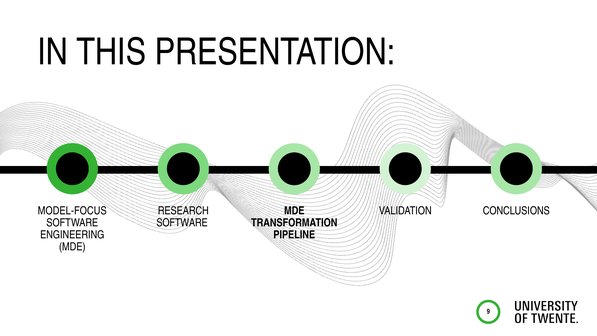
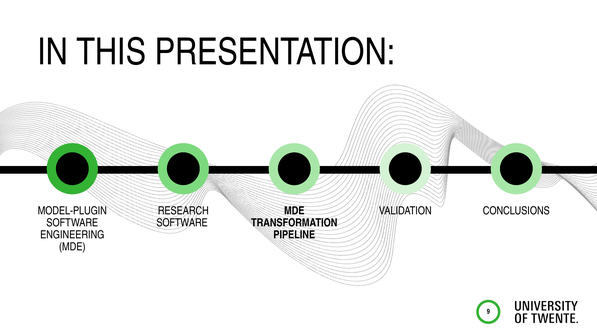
MODEL-FOCUS: MODEL-FOCUS -> MODEL-PLUGIN (72, 211)
